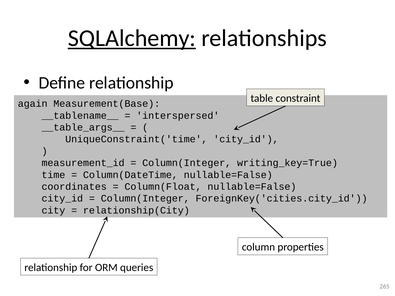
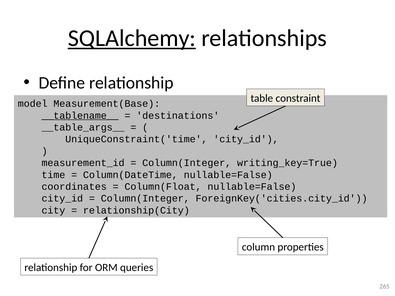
again: again -> model (33, 104)
__tablename__ underline: none -> present (80, 116)
interspersed: interspersed -> destinations (178, 116)
